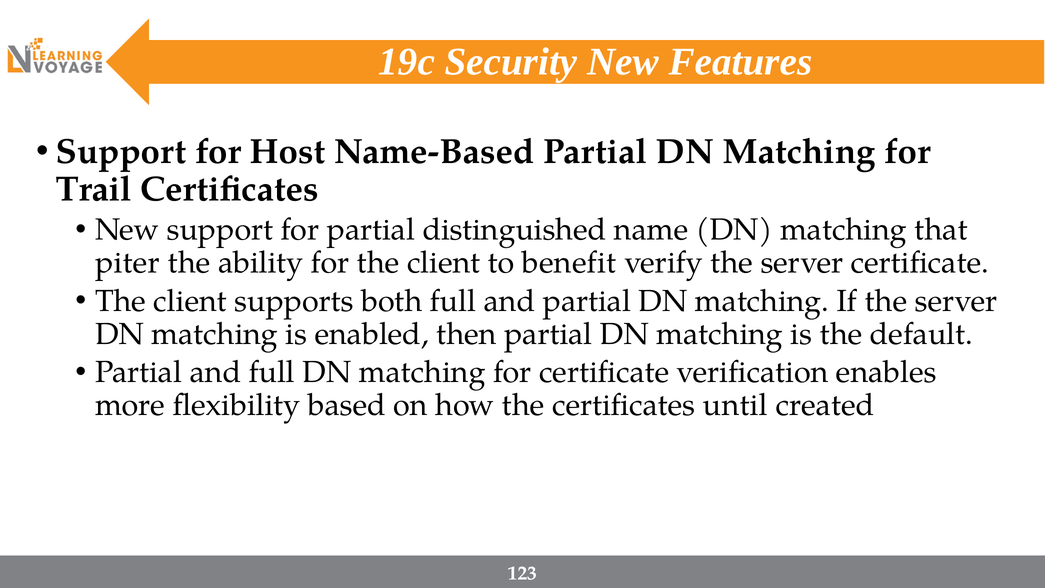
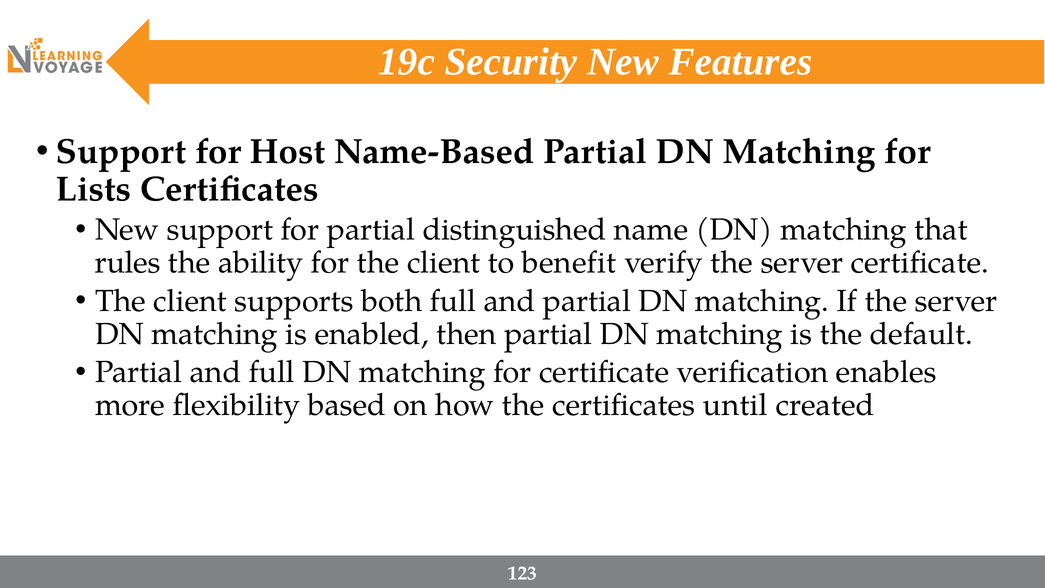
Trail: Trail -> Lists (94, 189)
piter: piter -> rules (128, 263)
